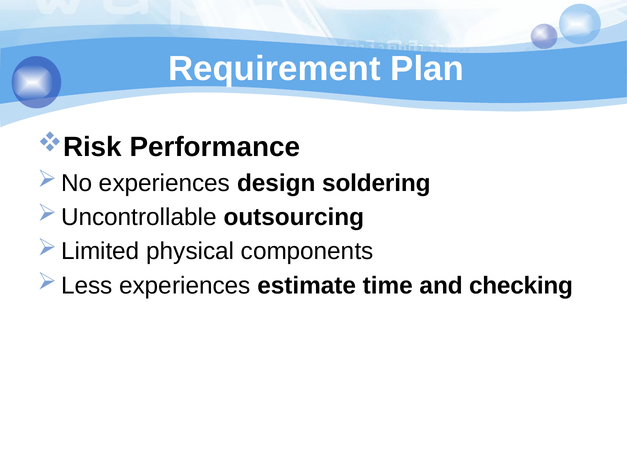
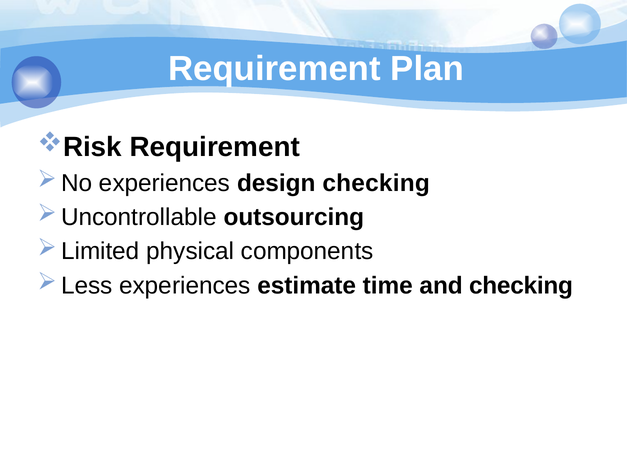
Performance: Performance -> Requirement (215, 147)
design soldering: soldering -> checking (376, 183)
